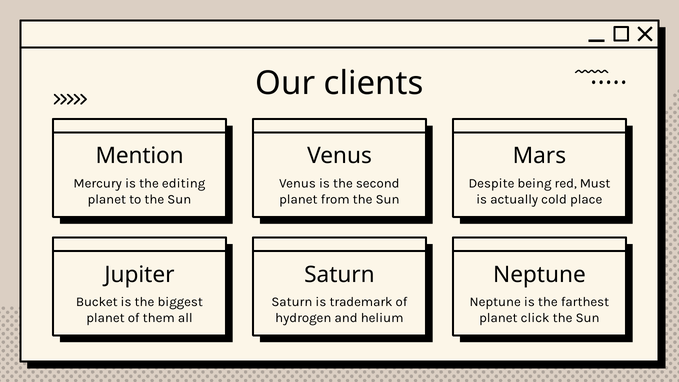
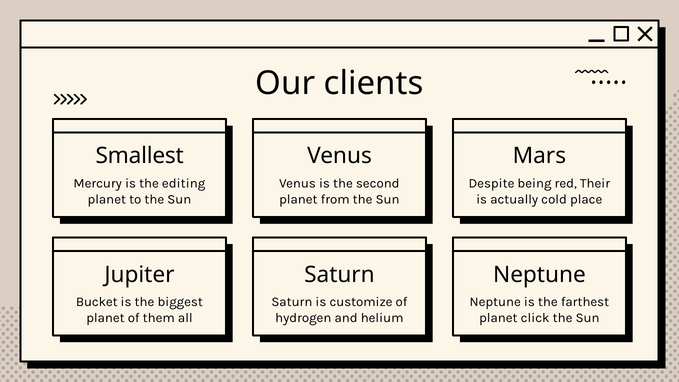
Mention: Mention -> Smallest (140, 156)
Must: Must -> Their (595, 184)
trademark: trademark -> customize (361, 302)
